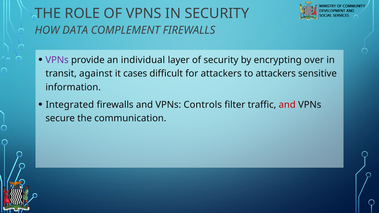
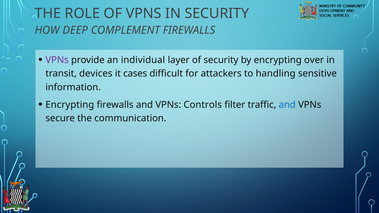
DATA: DATA -> DEEP (75, 30)
against: against -> devices (96, 74)
to attackers: attackers -> handling (276, 74)
Integrated: Integrated -> Encrypting (70, 105)
and colour: red -> blue (287, 105)
